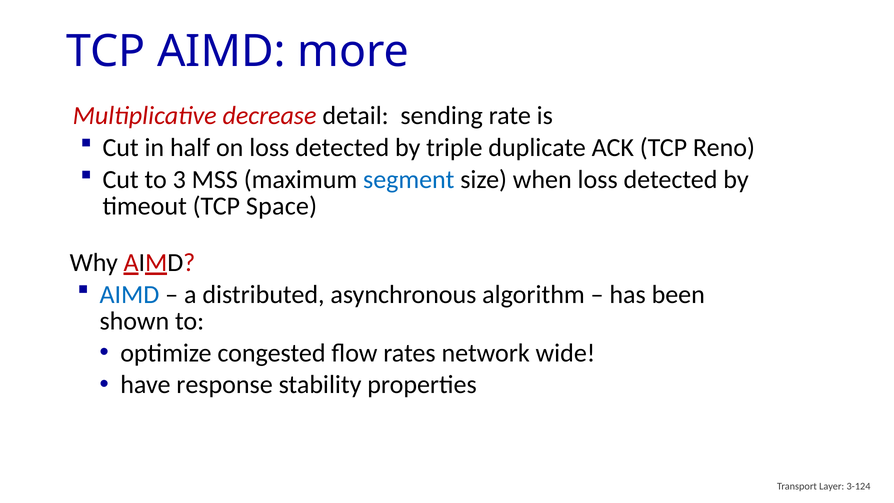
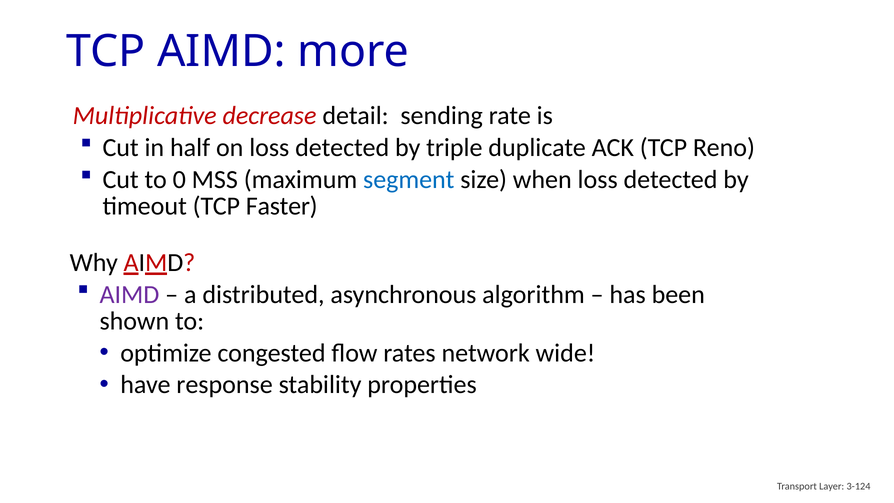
3: 3 -> 0 (179, 179)
Space: Space -> Faster (282, 206)
AIMD colour: blue -> purple (129, 294)
